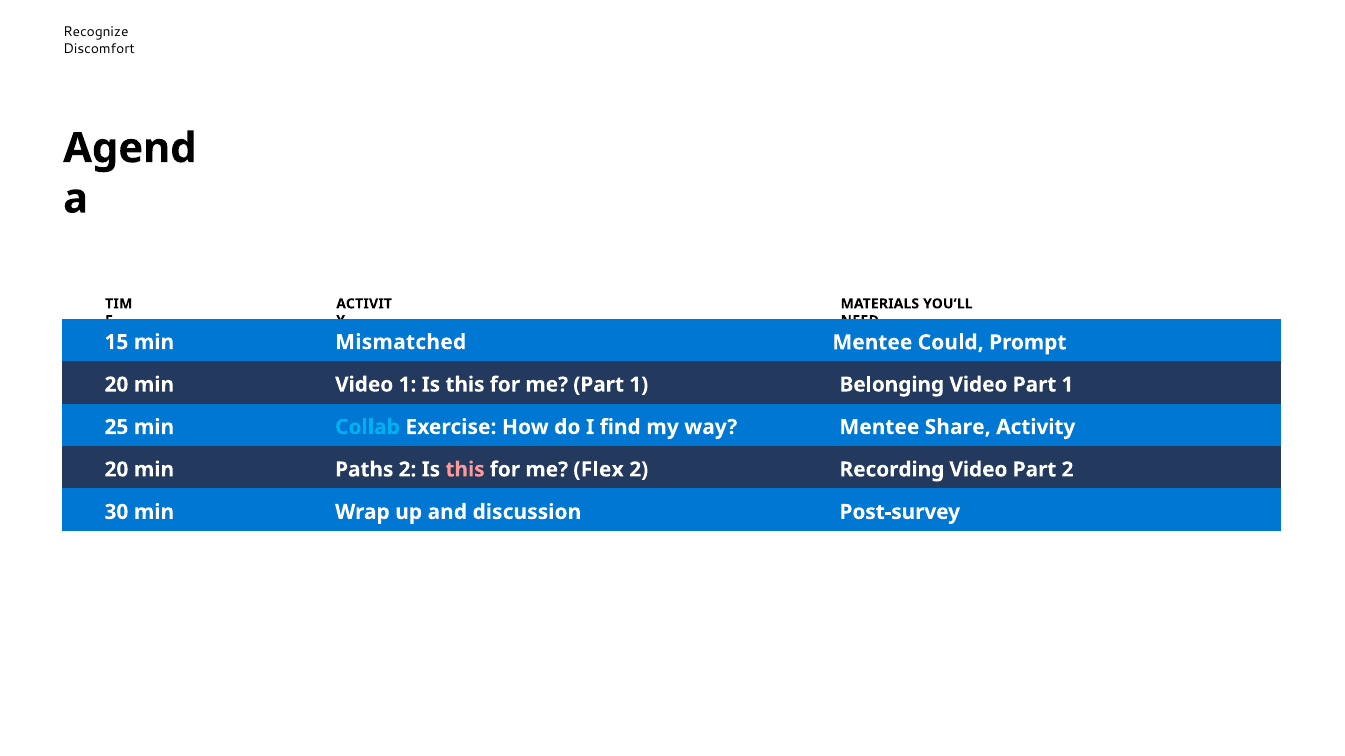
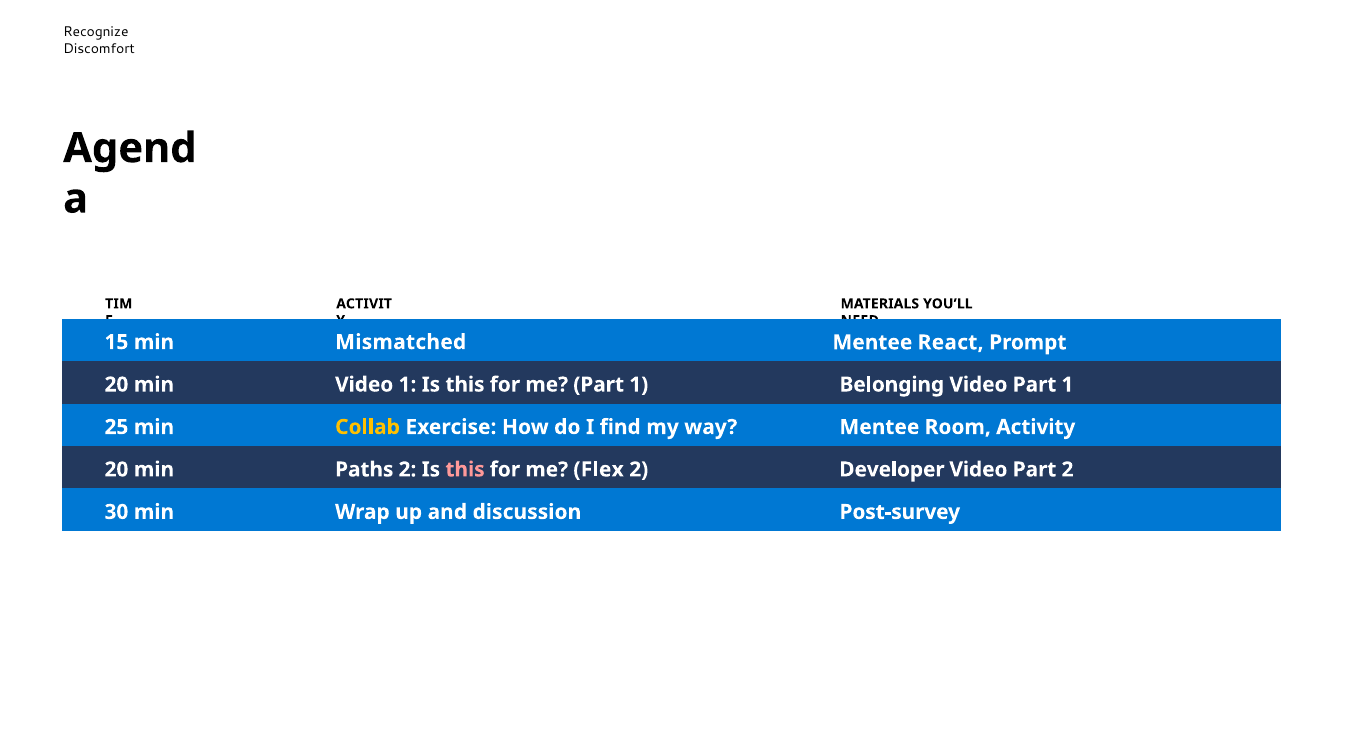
Could: Could -> React (951, 343)
Collab colour: light blue -> yellow (368, 427)
Share: Share -> Room (958, 427)
Recording: Recording -> Developer (892, 470)
